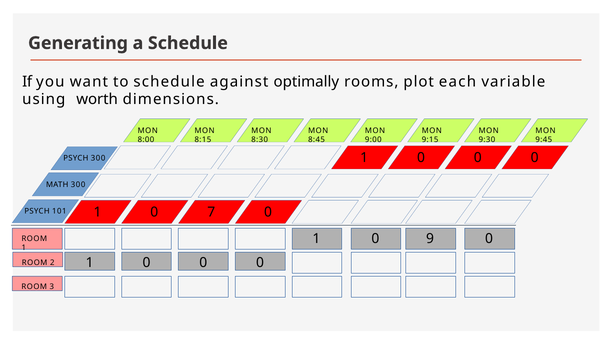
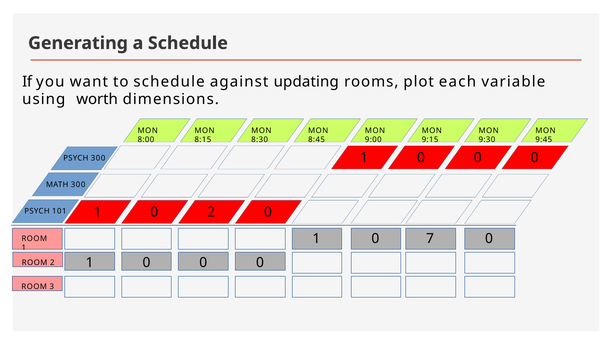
optimally: optimally -> updating (306, 82)
0 7: 7 -> 2 (211, 212)
9: 9 -> 7 (430, 239)
